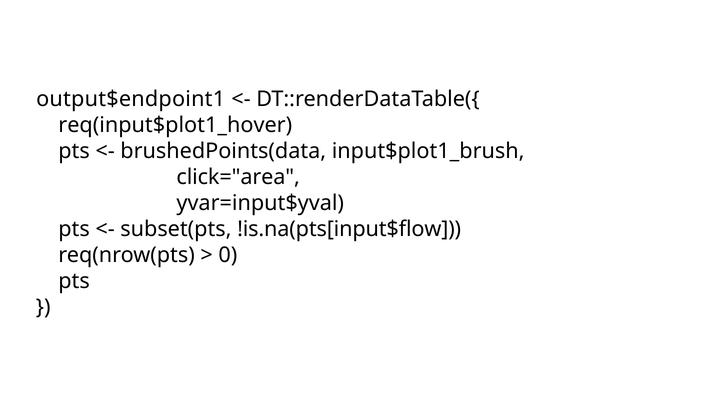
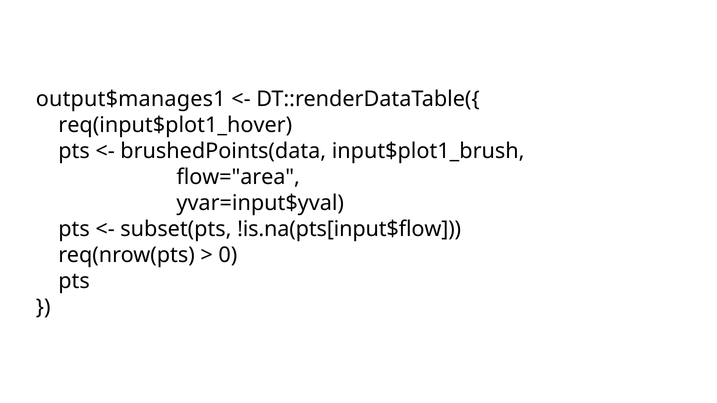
output$endpoint1: output$endpoint1 -> output$manages1 (131, 99)
click="area: click="area -> flow="area (238, 177)
